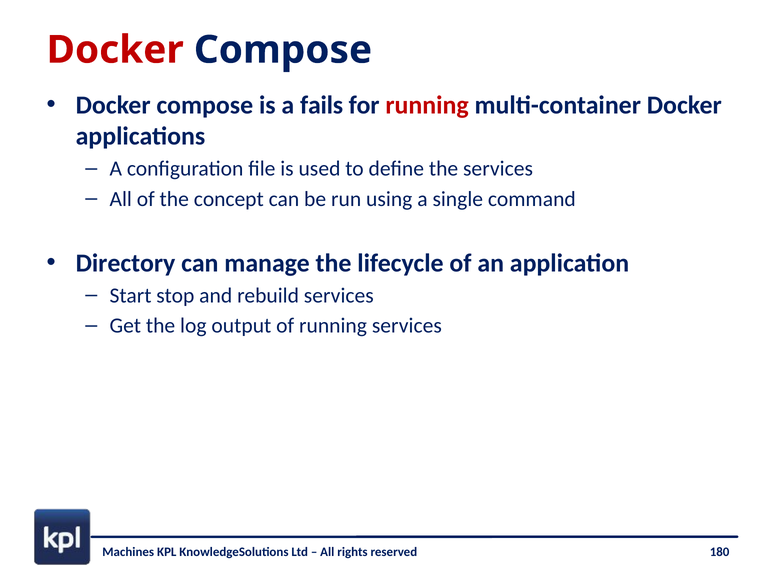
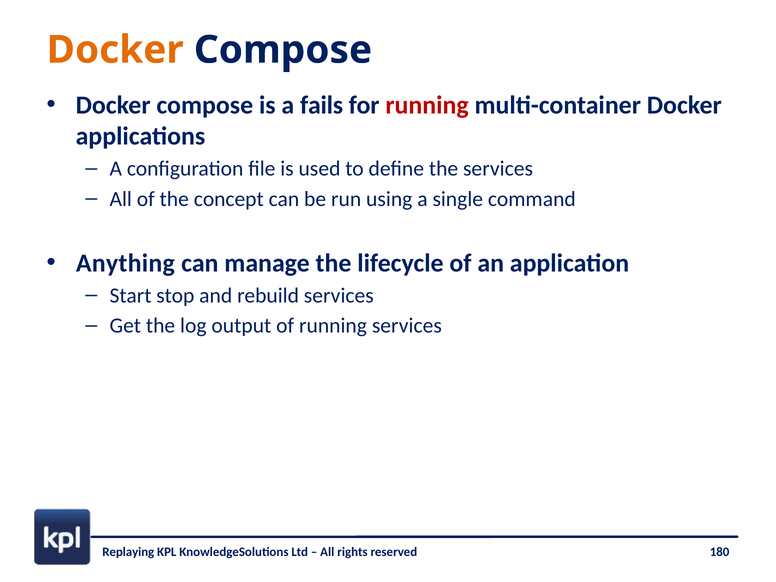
Docker colour: red -> orange (115, 50)
Directory: Directory -> Anything (125, 263)
Machines: Machines -> Replaying (128, 552)
